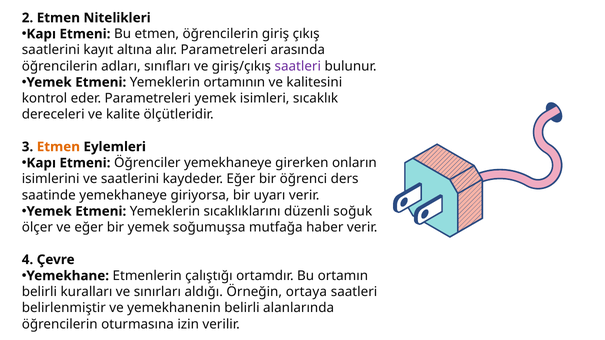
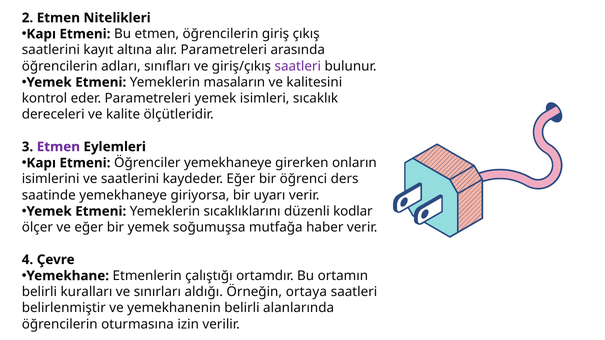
ortamının: ortamının -> masaların (234, 82)
Etmen colour: orange -> purple (58, 147)
soğuk: soğuk -> kodlar (353, 211)
